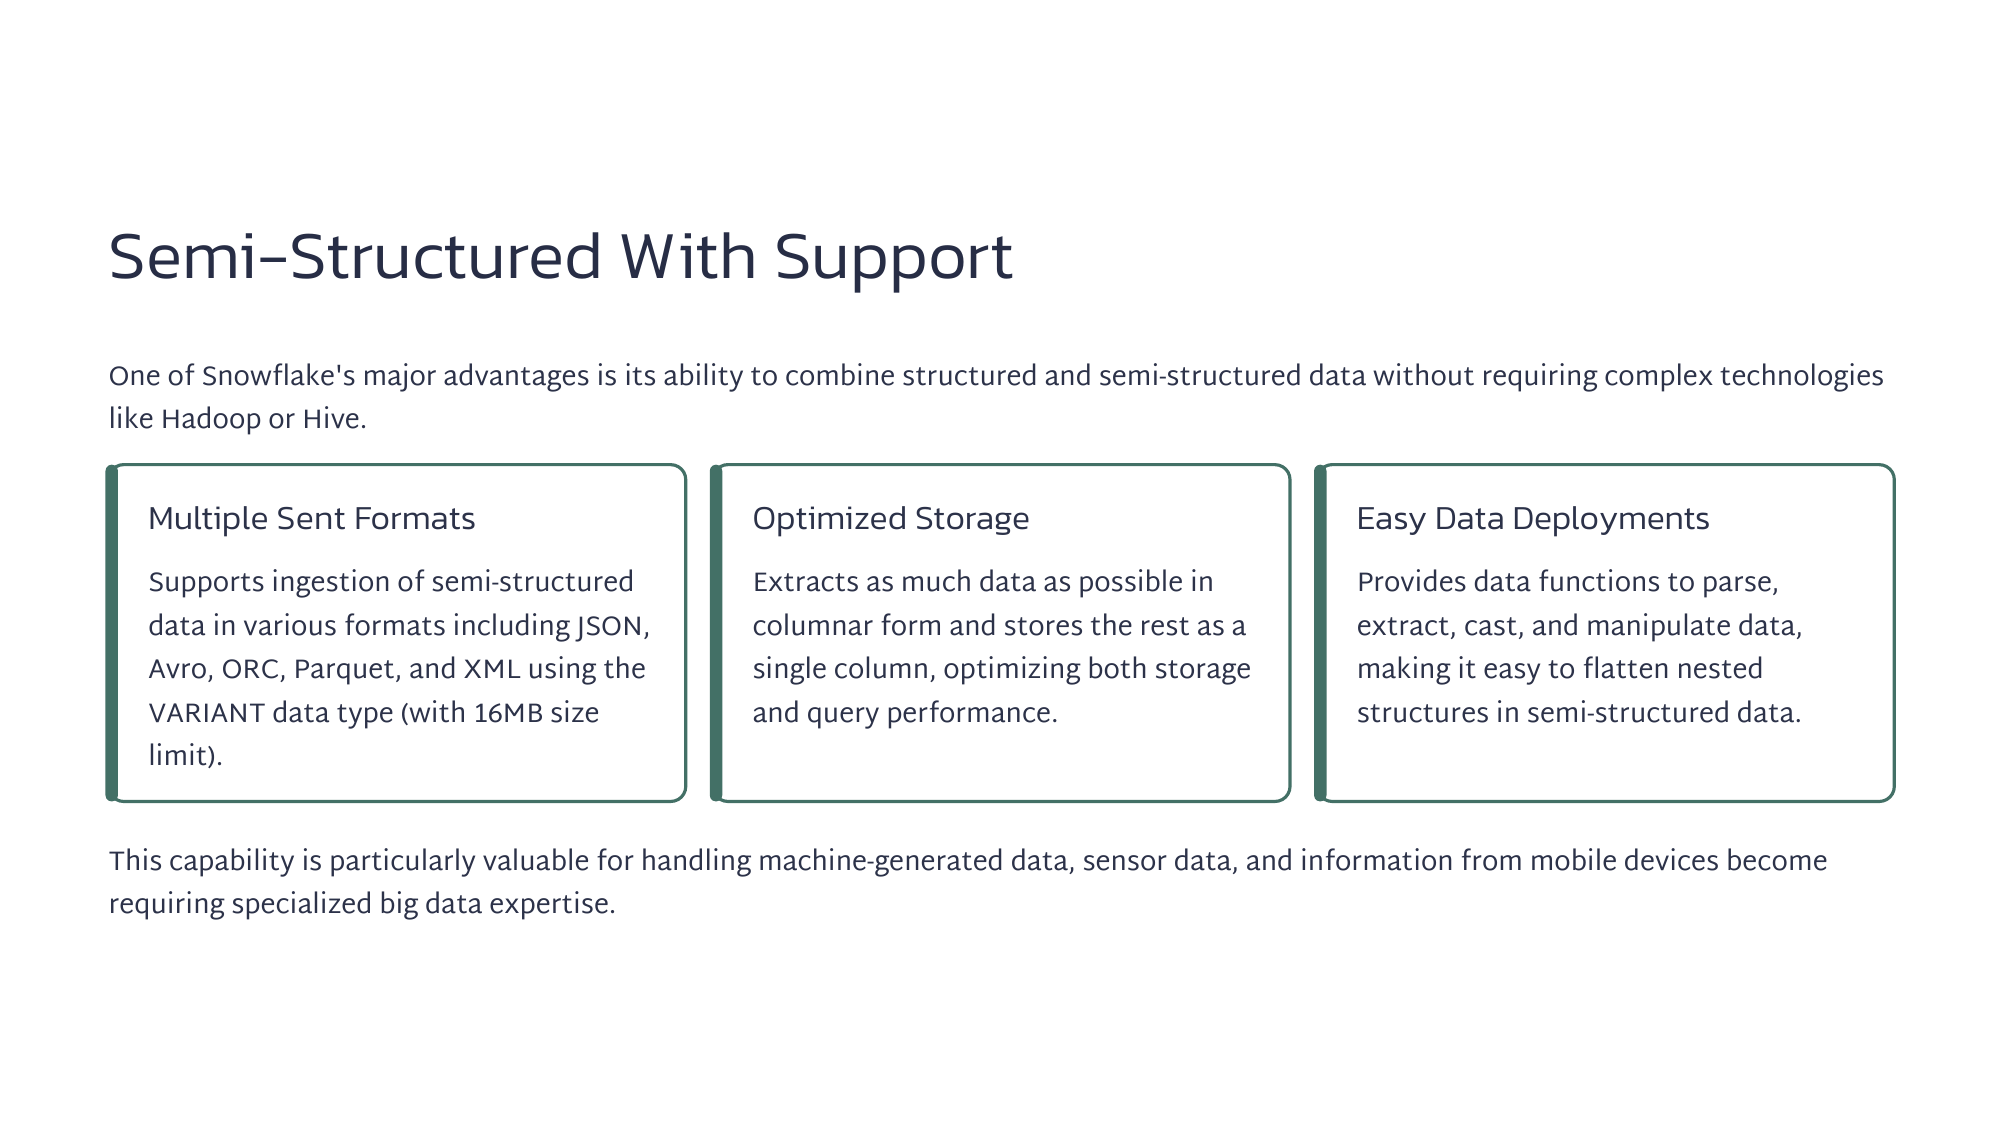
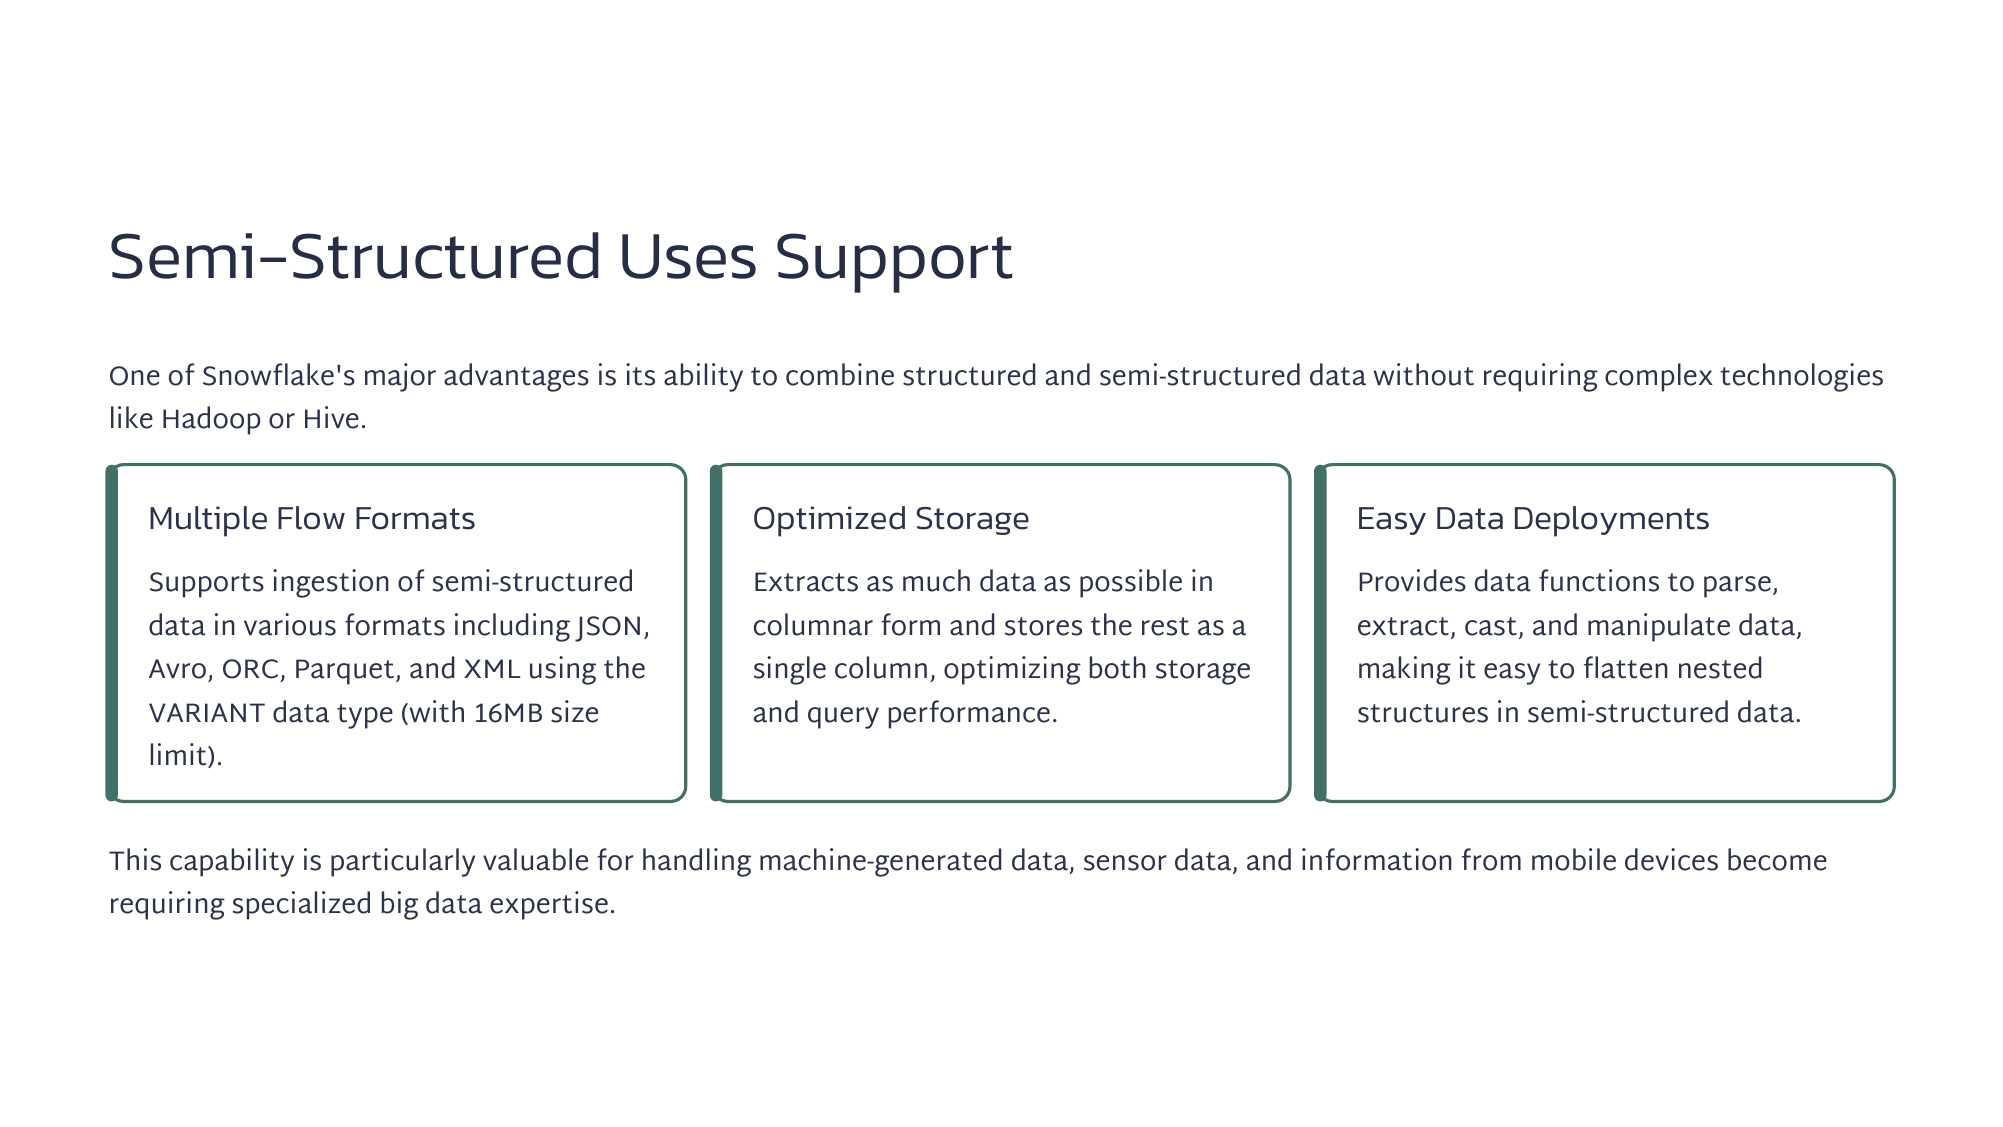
Semi-Structured With: With -> Uses (689, 256)
Sent: Sent -> Flow (311, 519)
